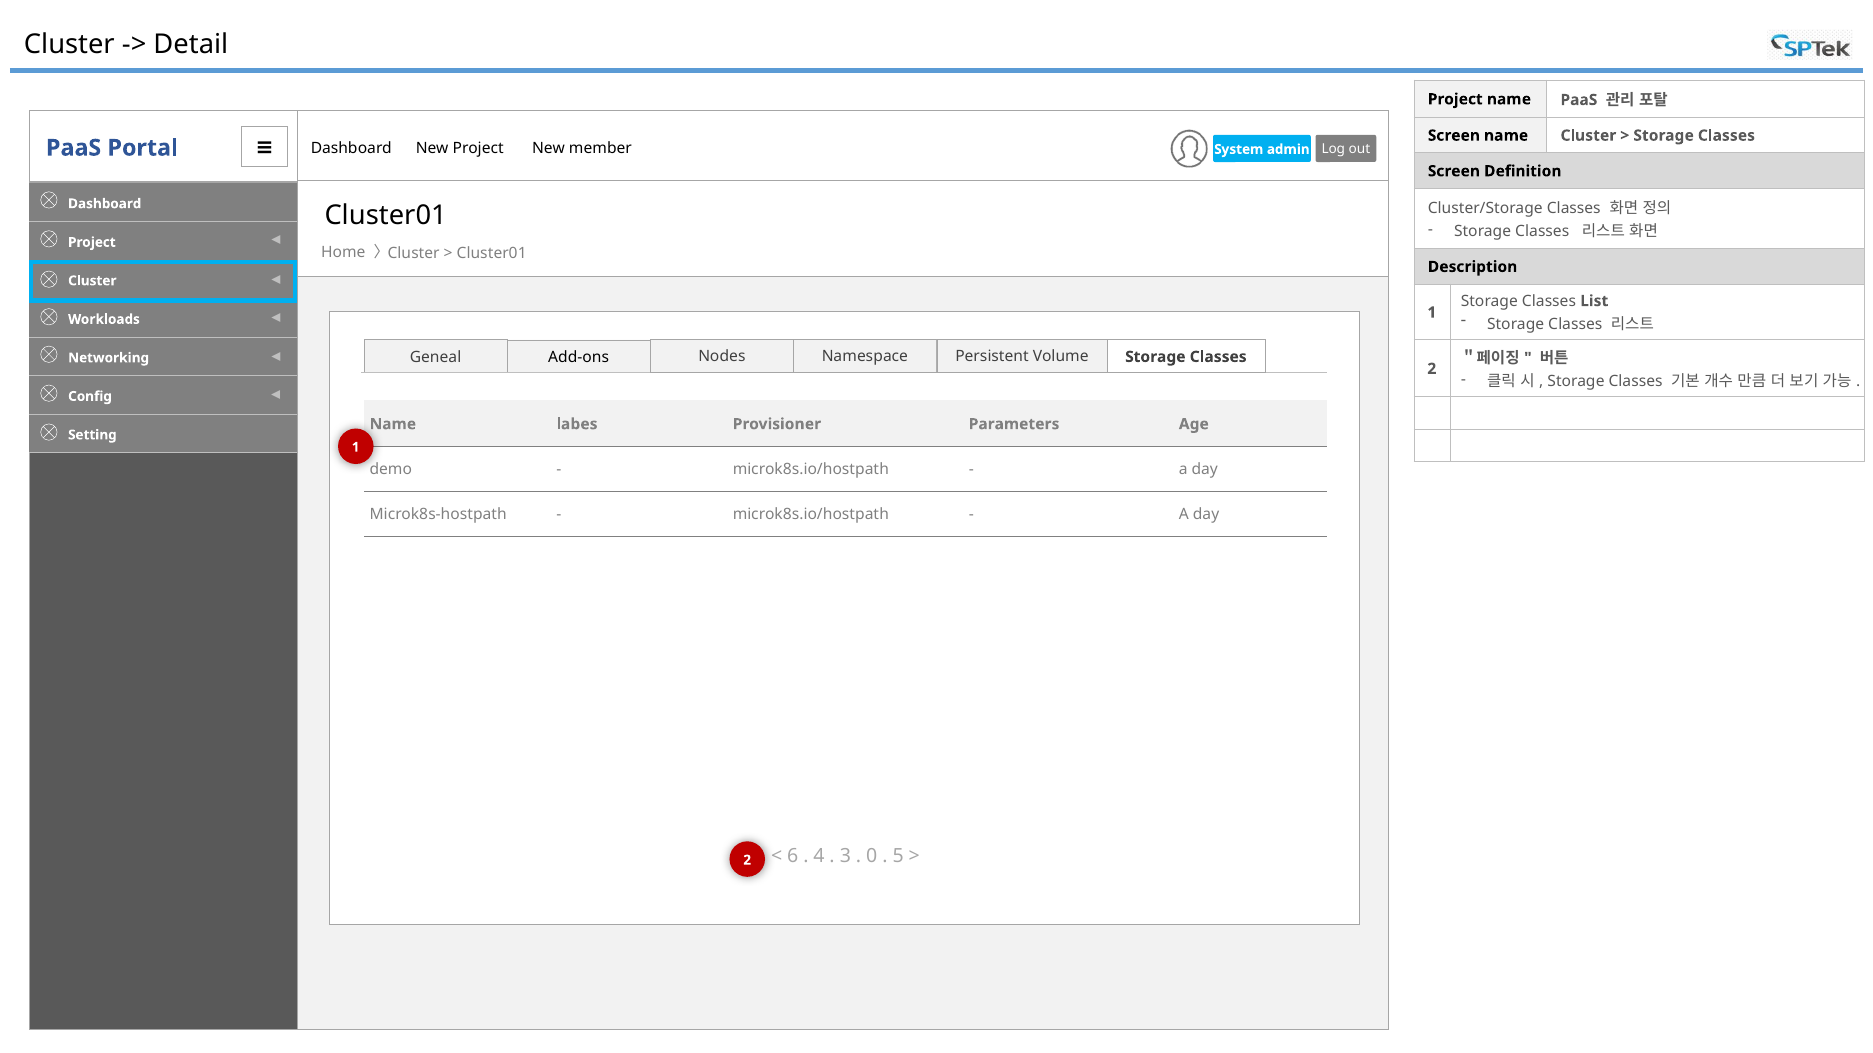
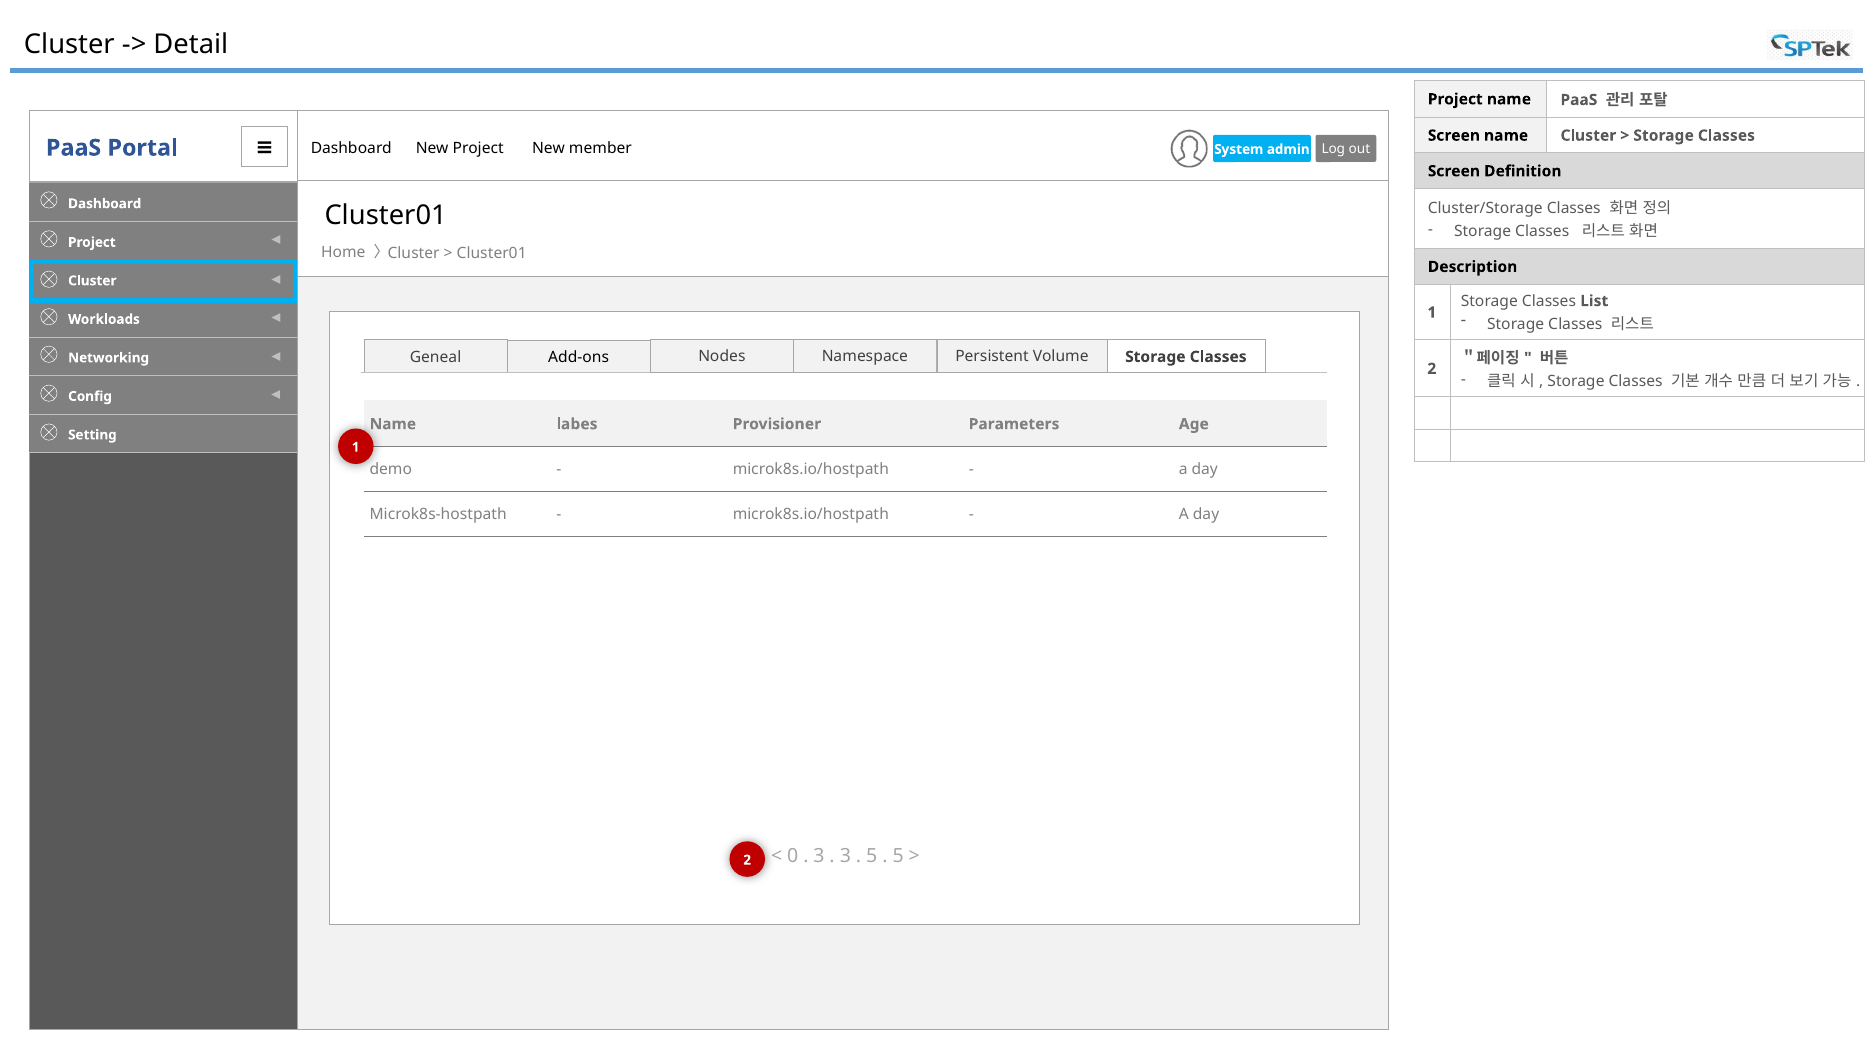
6: 6 -> 0 (793, 857)
4: 4 -> 3 (819, 857)
0: 0 -> 5 (872, 857)
